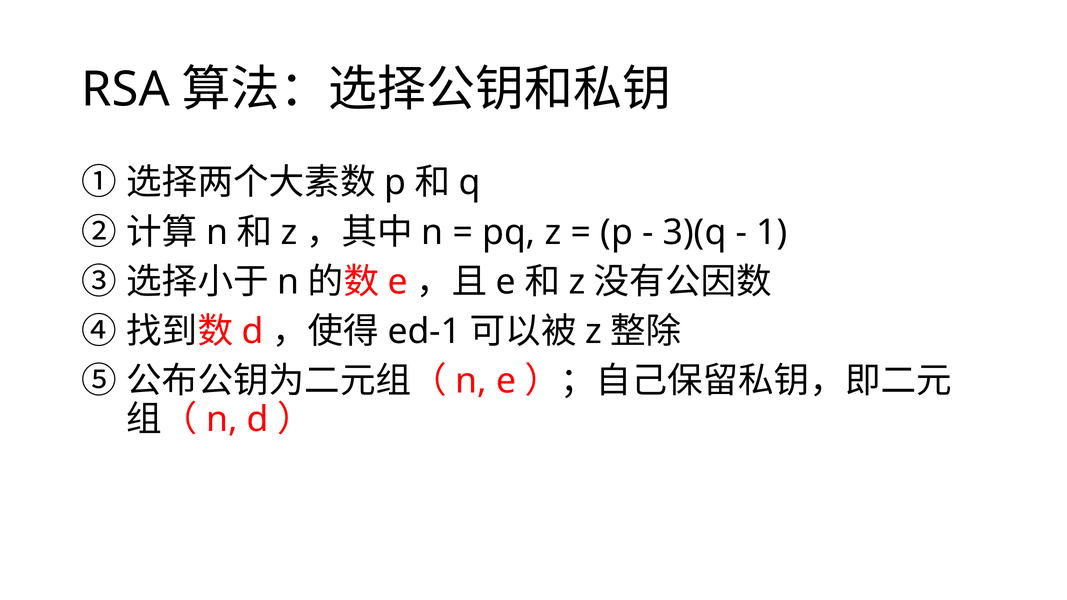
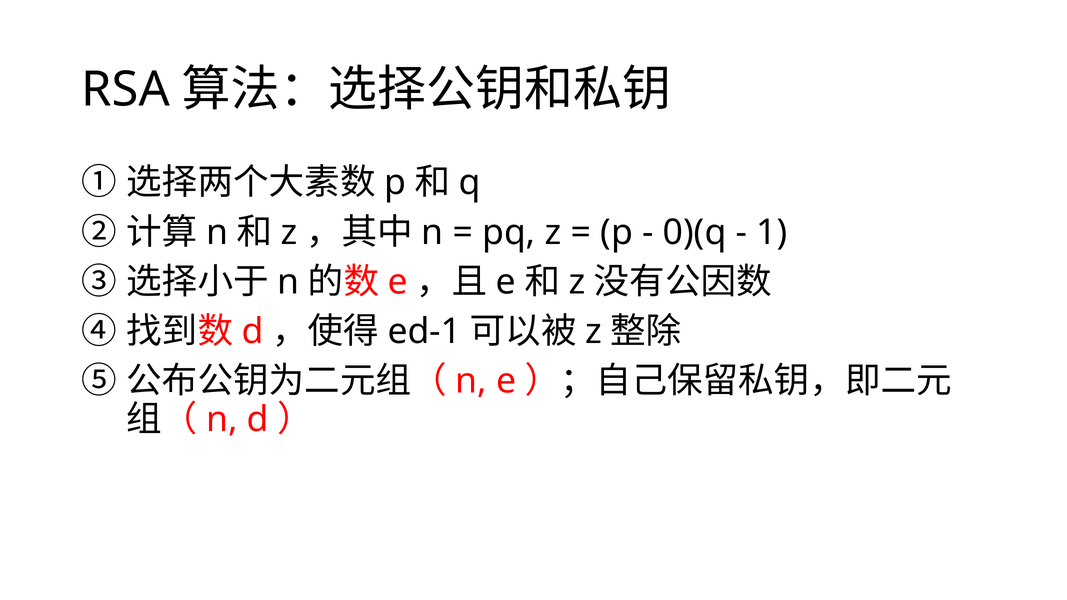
3)(q: 3)(q -> 0)(q (695, 232)
